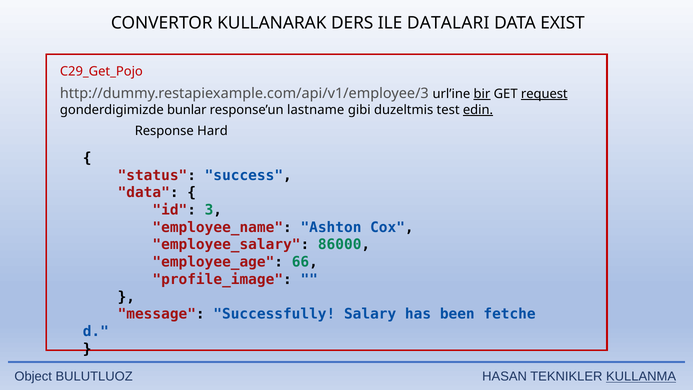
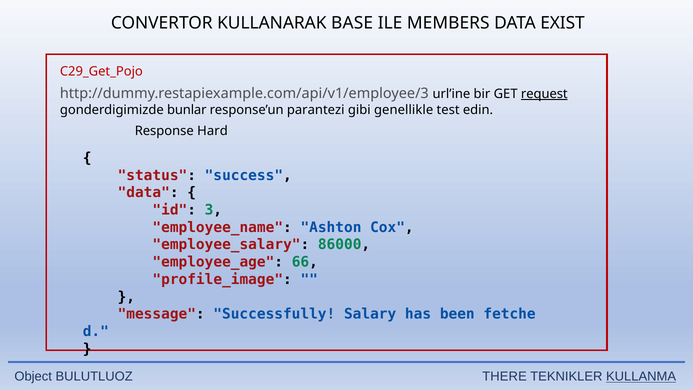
DERS: DERS -> BASE (352, 23)
DATALARI: DATALARI -> MEMBERS (448, 23)
bir underline: present -> none (482, 94)
lastname: lastname -> parantezi (316, 110)
duzeltmis: duzeltmis -> genellikle (404, 110)
edin underline: present -> none (478, 110)
HASAN: HASAN -> THERE (505, 376)
